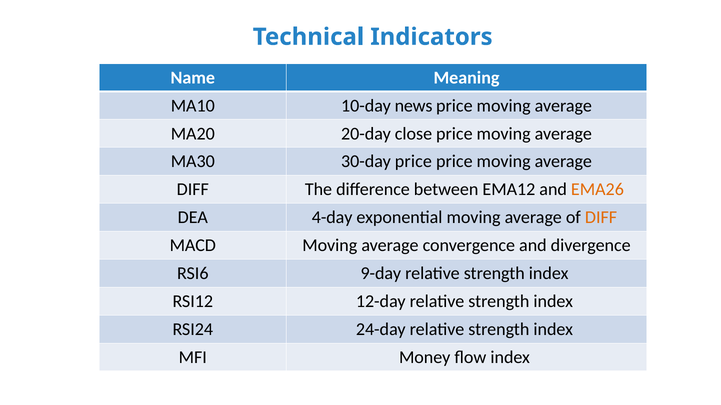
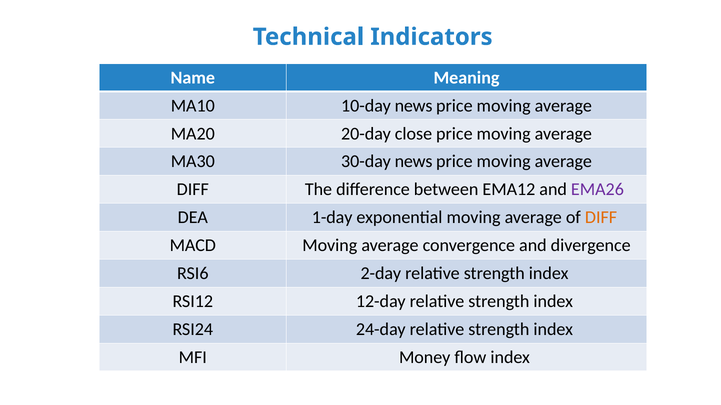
30-day price: price -> news (414, 162)
EMA26 colour: orange -> purple (597, 190)
4-day: 4-day -> 1-day (332, 218)
9-day: 9-day -> 2-day (381, 274)
